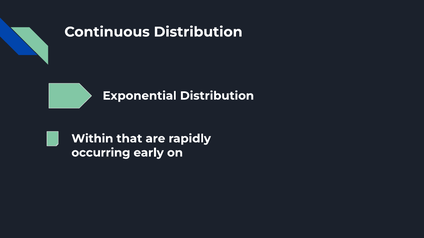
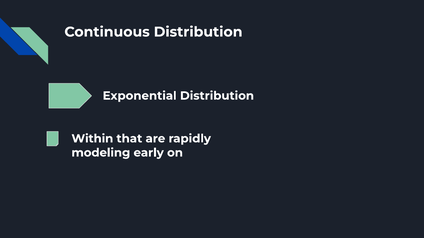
occurring: occurring -> modeling (101, 153)
